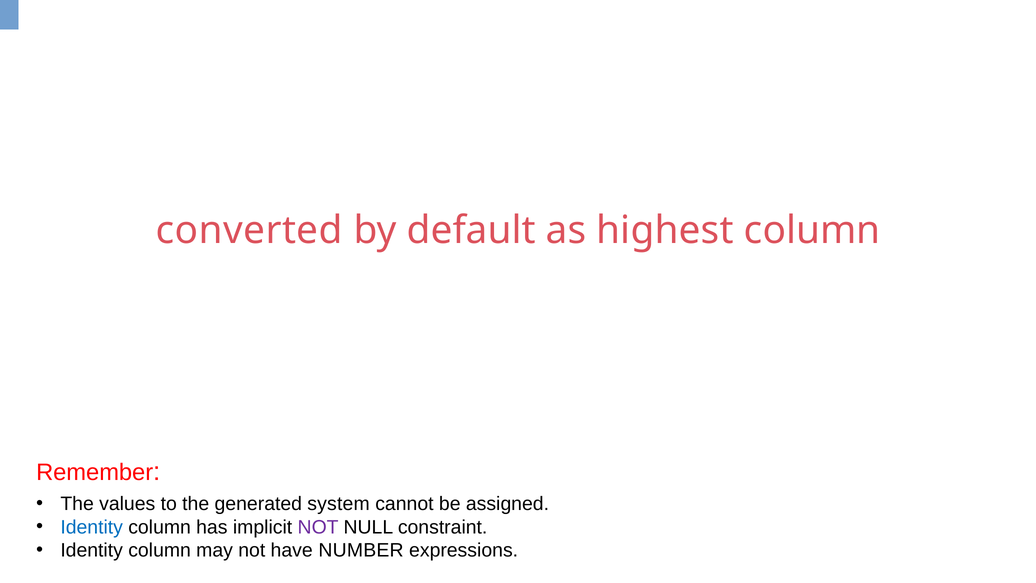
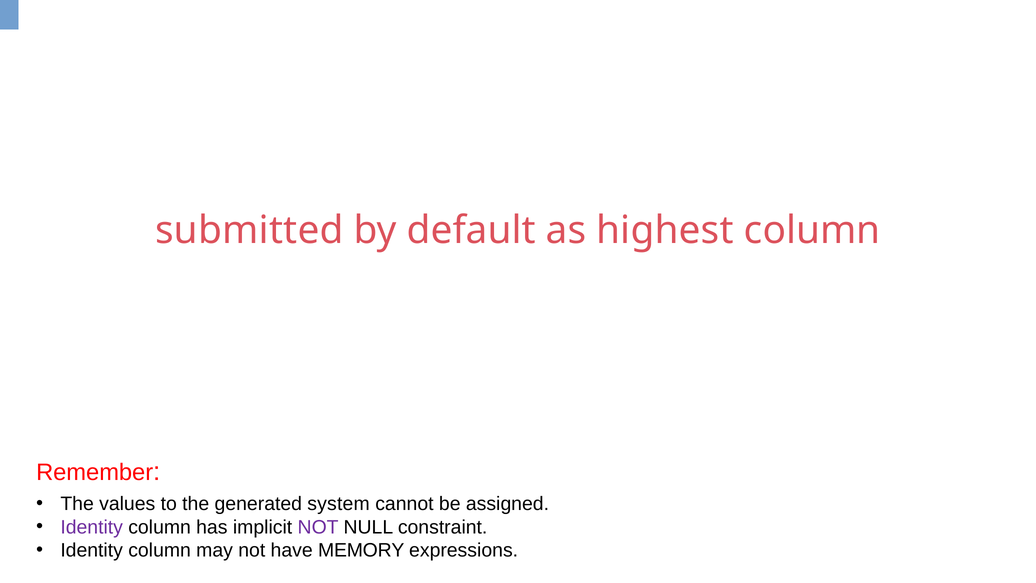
converted: converted -> submitted (249, 231)
Identity colour: blue -> purple (92, 527)
NUMBER: NUMBER -> MEMORY (361, 550)
